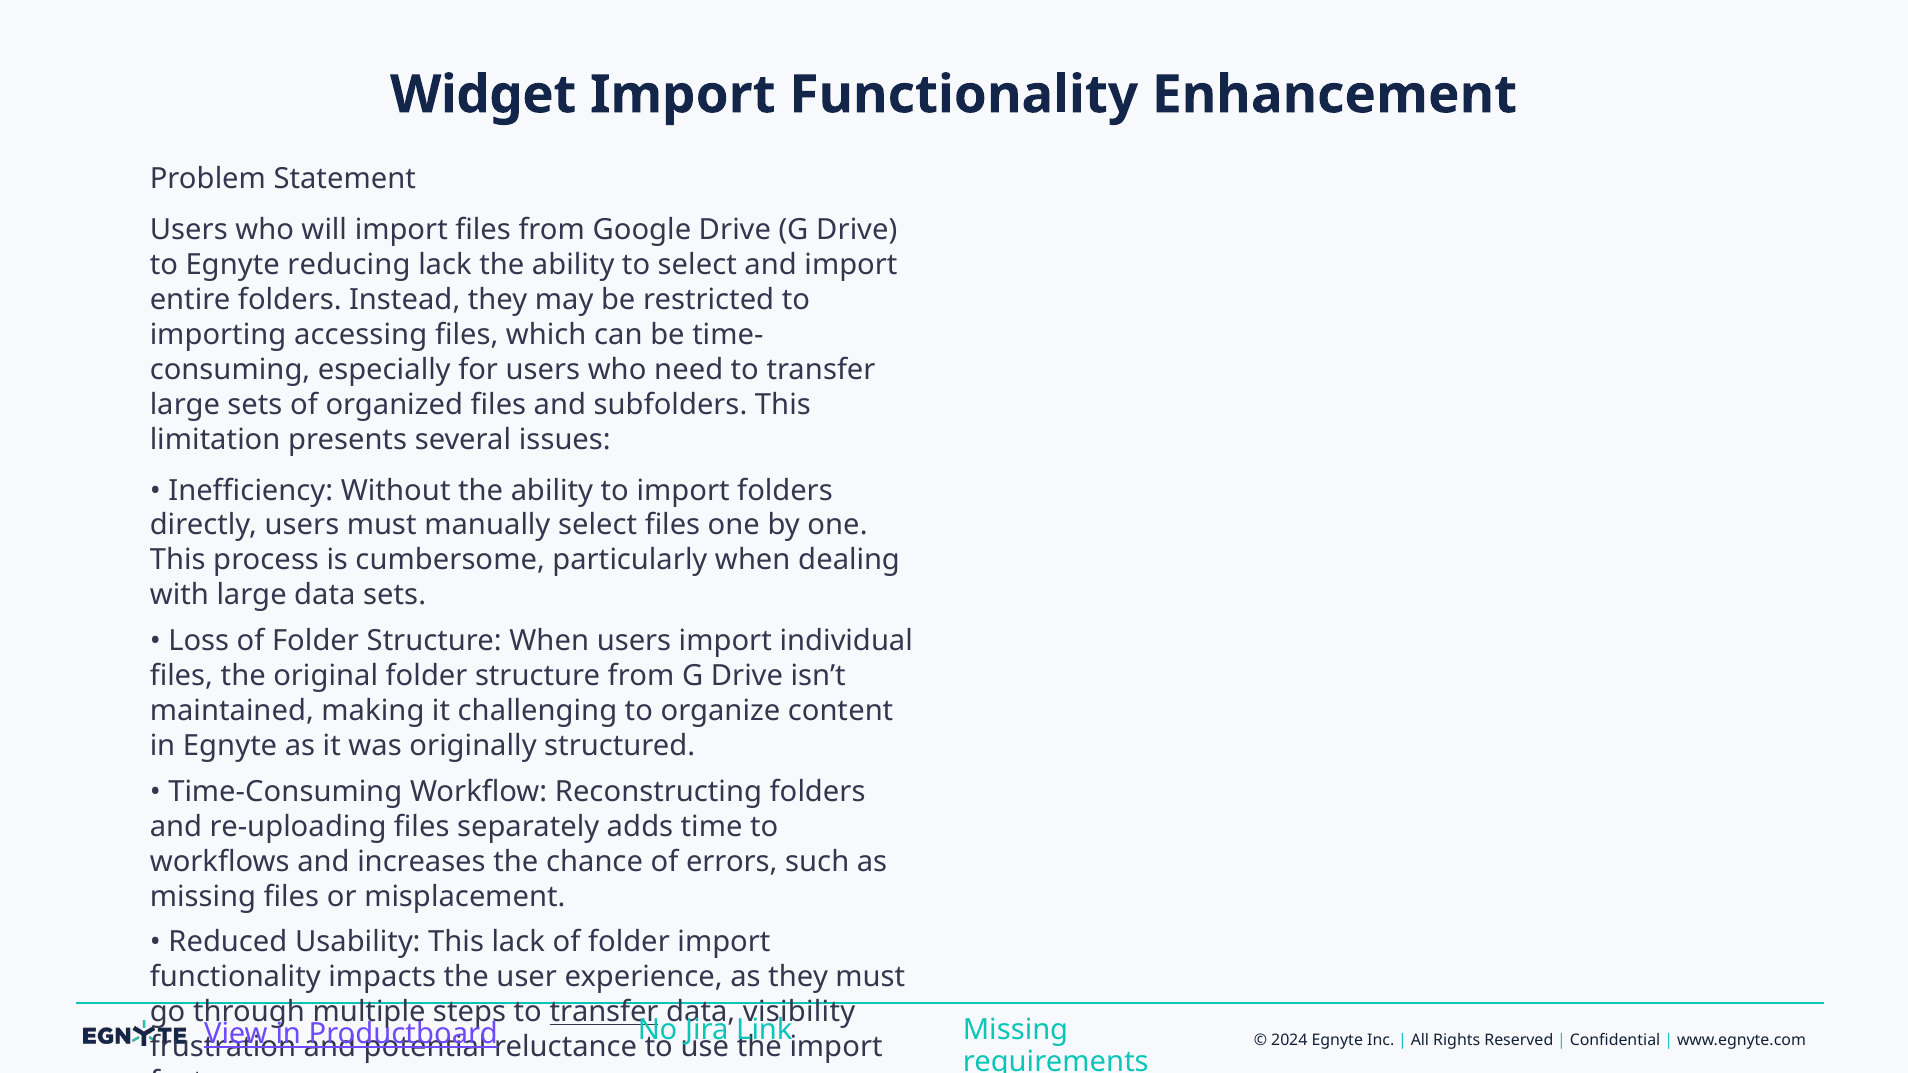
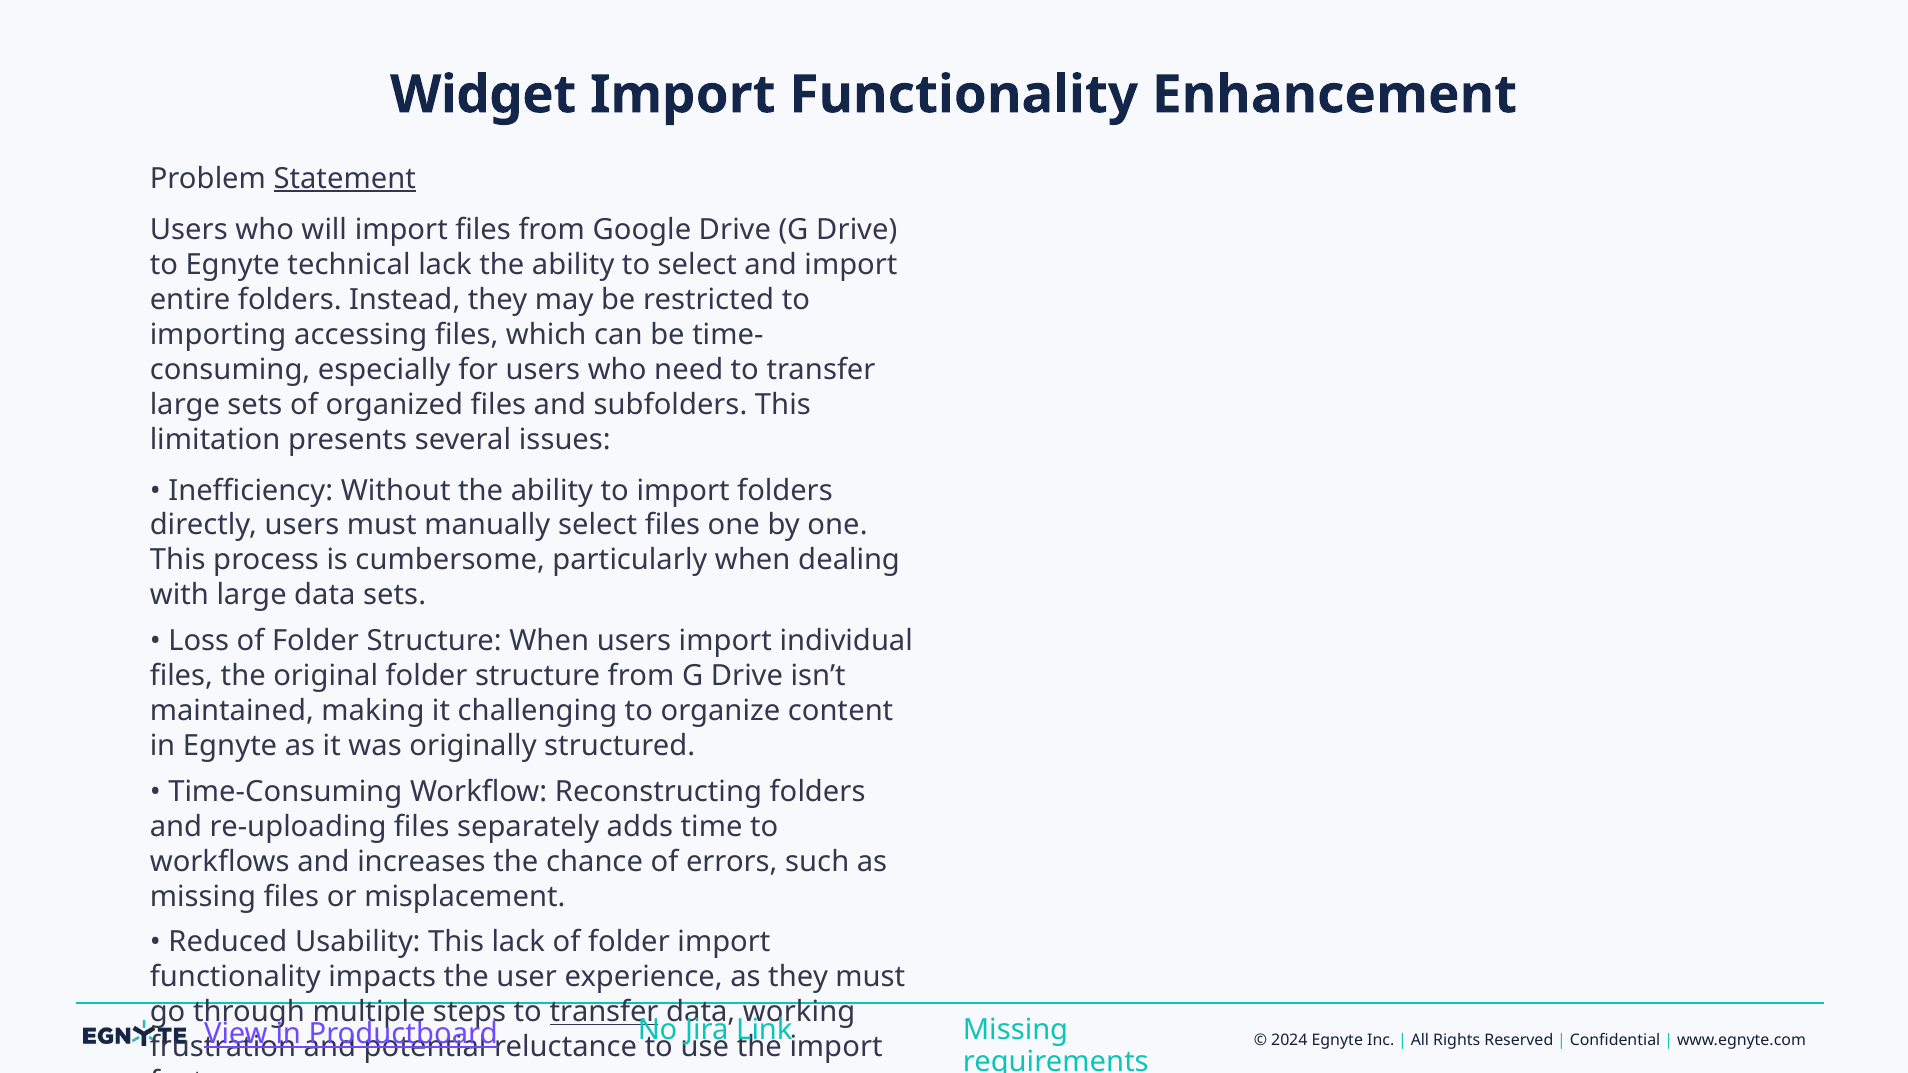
Statement underline: none -> present (345, 179)
reducing: reducing -> technical (349, 265)
visibility: visibility -> working (799, 1012)
